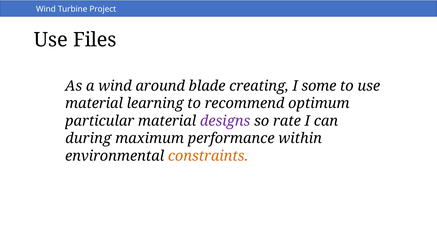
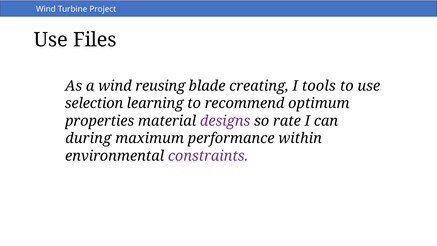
around: around -> reusing (160, 86)
some: some -> tools (319, 86)
material: material -> selection (94, 103)
particular: particular -> properties (100, 121)
constraints colour: orange -> purple (208, 156)
